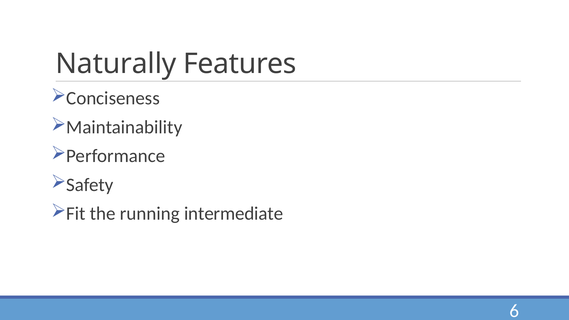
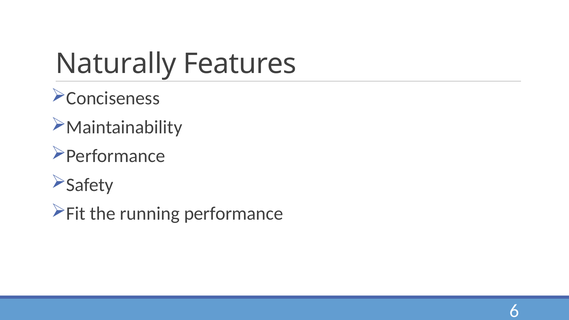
running intermediate: intermediate -> performance (234, 214)
